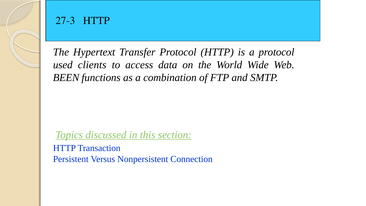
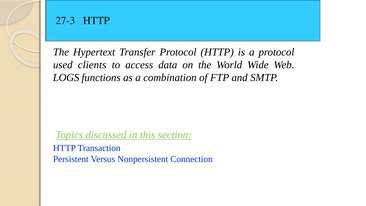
BEEN: BEEN -> LOGS (66, 78)
